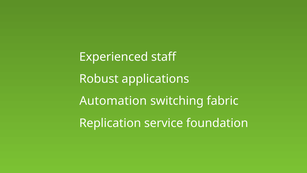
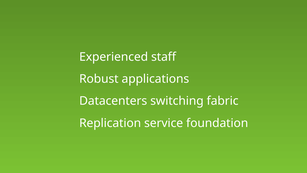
Automation: Automation -> Datacenters (113, 101)
